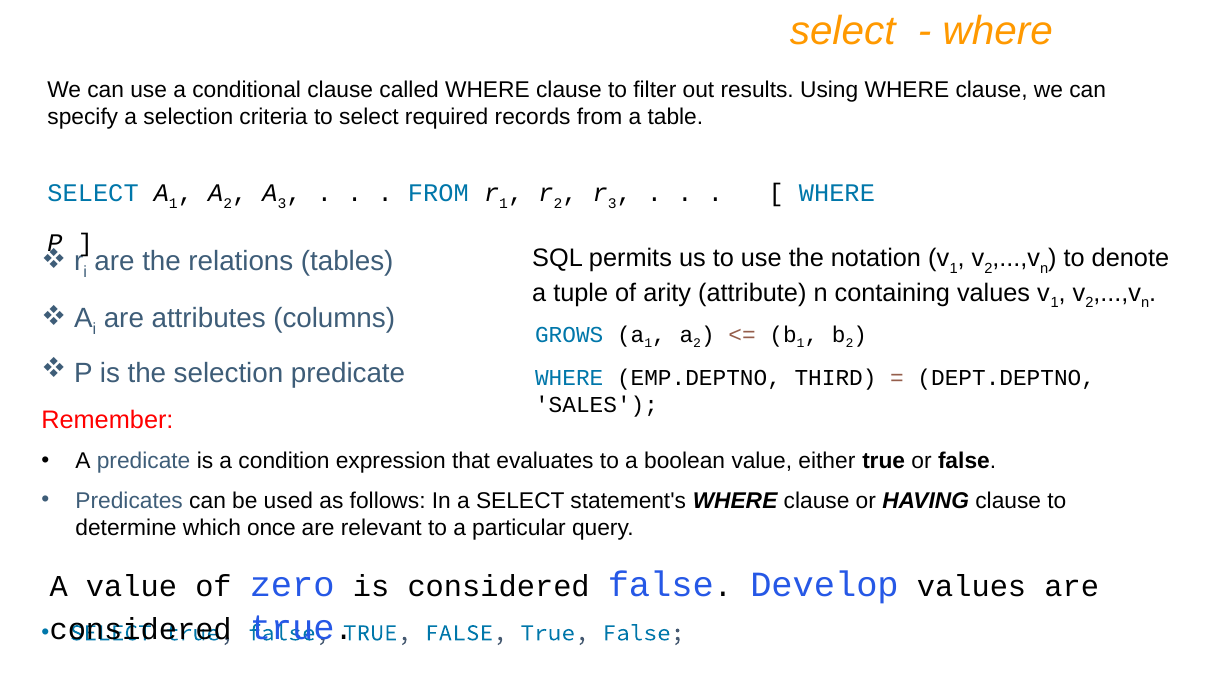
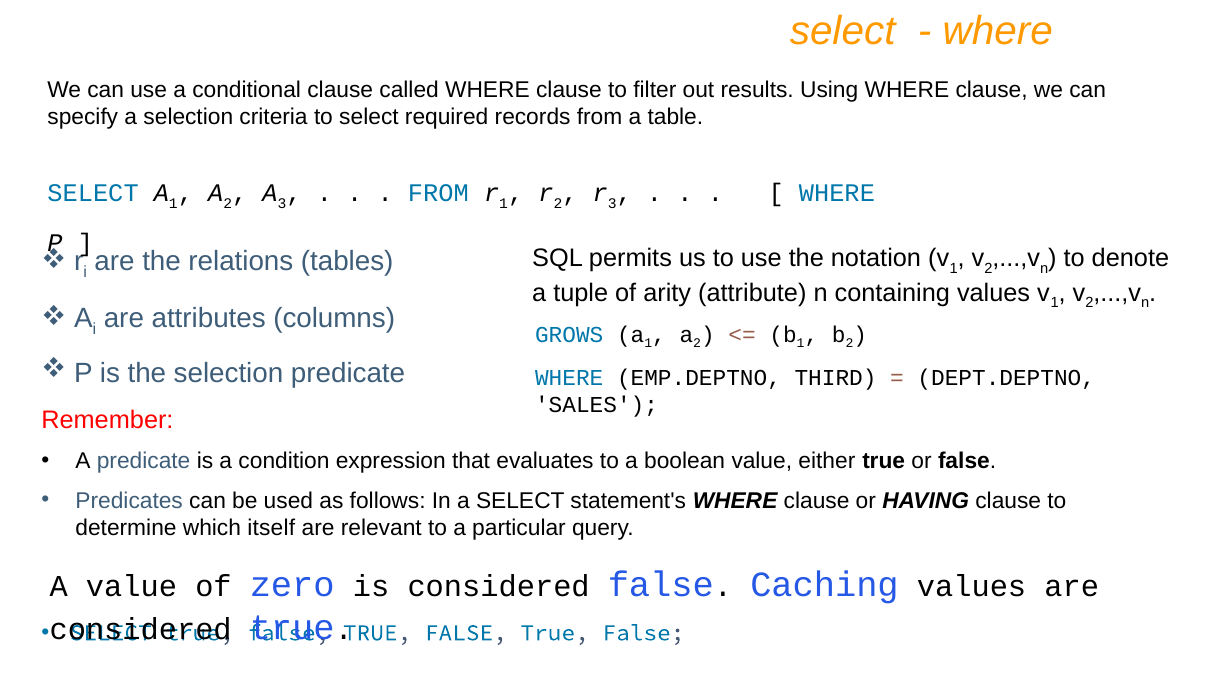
once: once -> itself (271, 528)
Develop: Develop -> Caching (825, 585)
